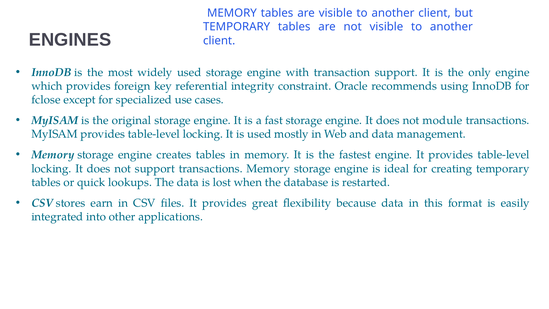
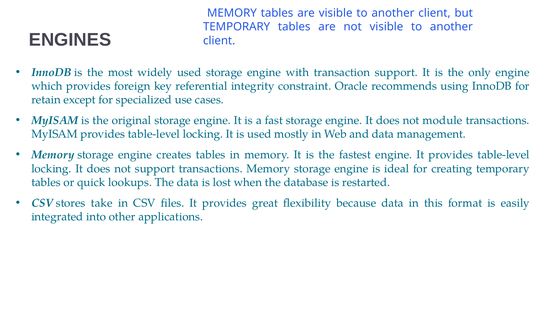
fclose: fclose -> retain (46, 100)
earn: earn -> take (102, 203)
